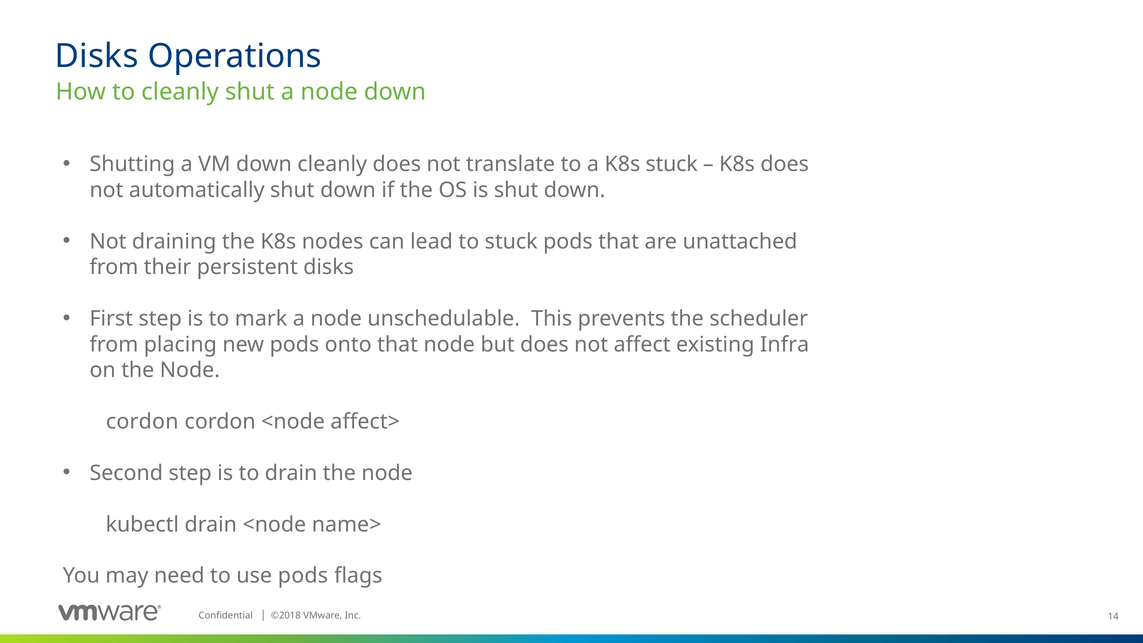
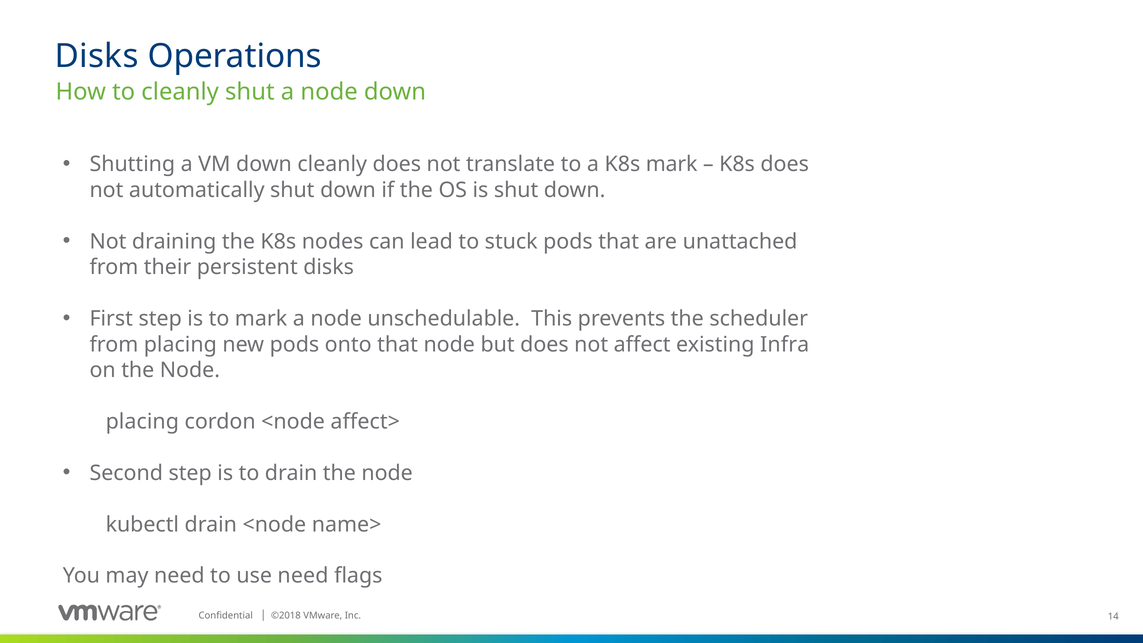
K8s stuck: stuck -> mark (672, 164)
cordon: cordon -> placing (142, 422)
use pods: pods -> need (303, 576)
